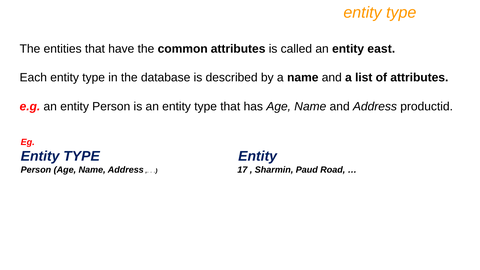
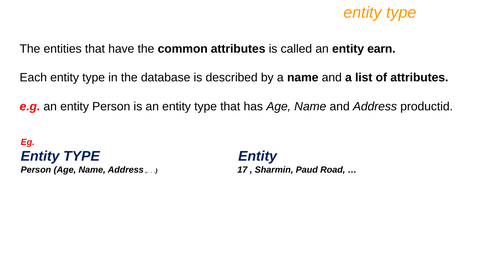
east: east -> earn (381, 49)
